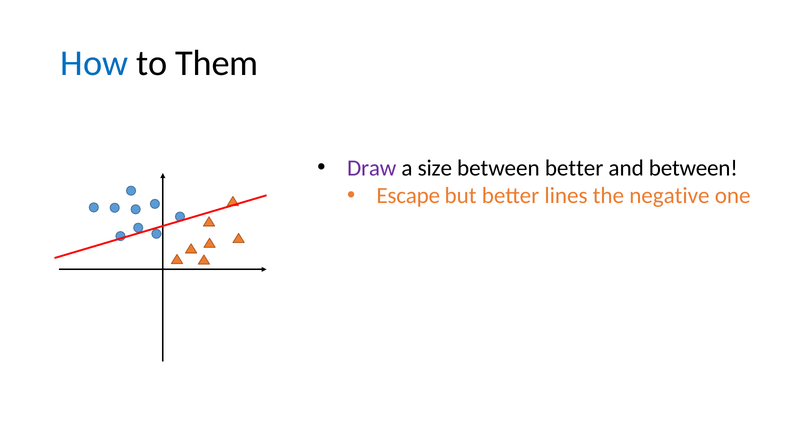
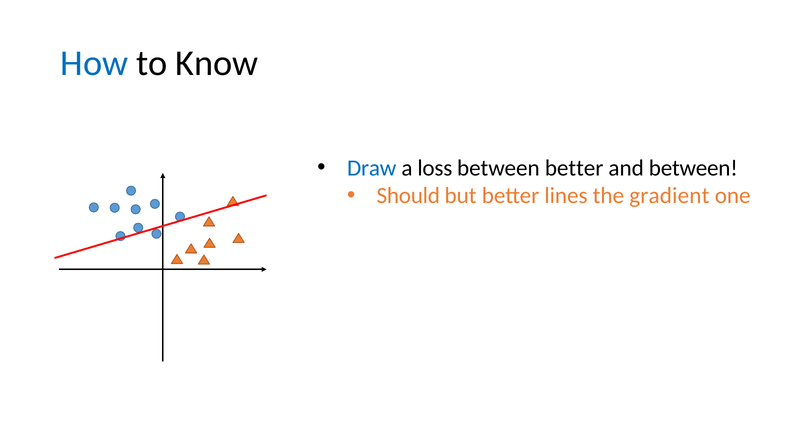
Them: Them -> Know (217, 63)
Draw colour: purple -> blue (372, 168)
size: size -> loss (435, 168)
Escape: Escape -> Should (408, 196)
negative: negative -> gradient (669, 196)
